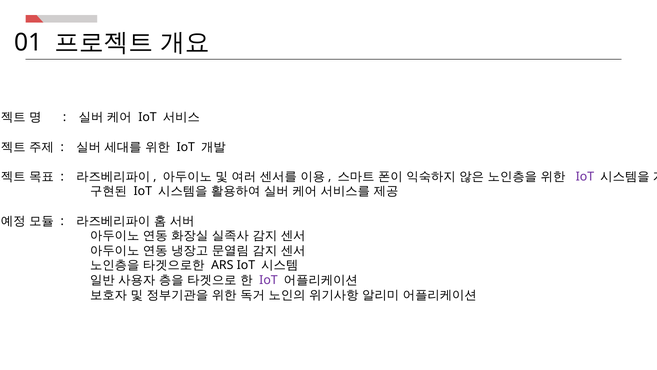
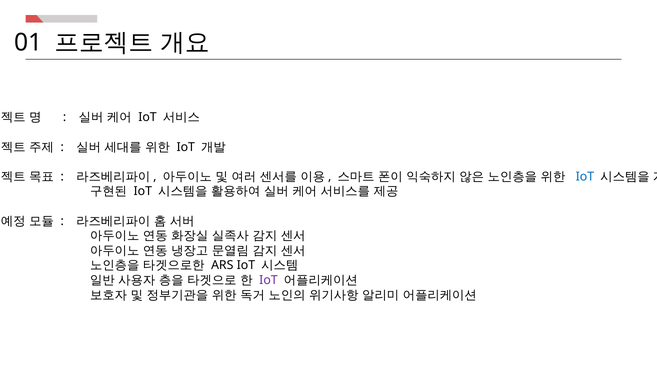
IoT colour: purple -> blue (585, 176)
